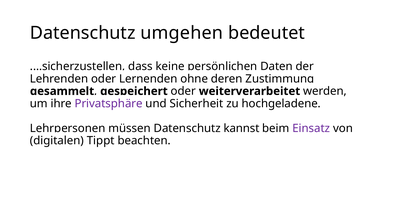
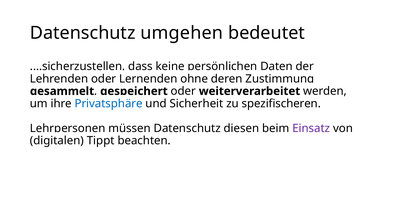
Privatsphäre colour: purple -> blue (109, 104)
hochgeladene: hochgeladene -> spezifischeren (281, 104)
kannst: kannst -> diesen (241, 128)
